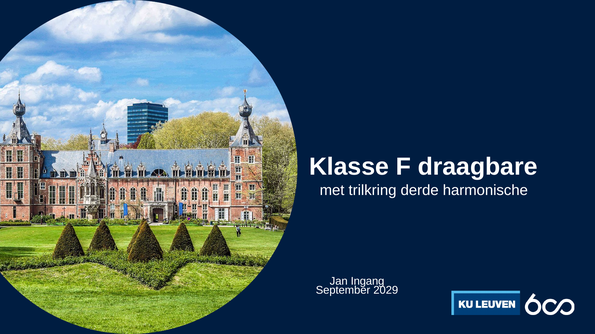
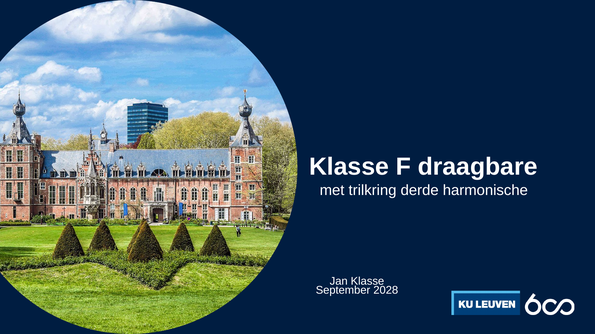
Jan Ingang: Ingang -> Klasse (367, 282)
2029: 2029 -> 2028 (386, 291)
